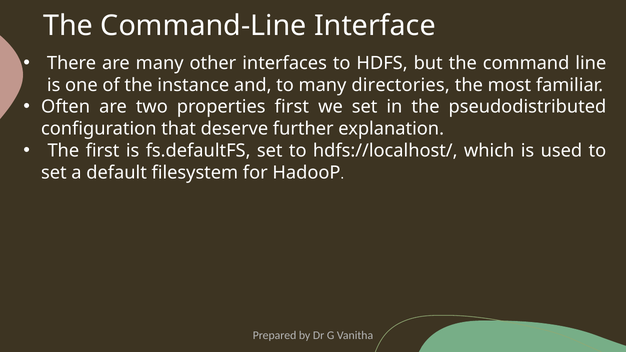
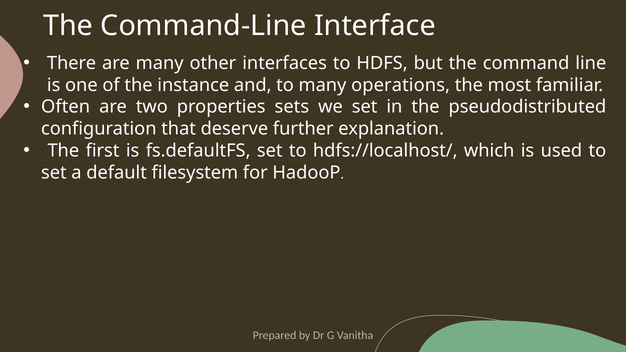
directories: directories -> operations (401, 85)
properties first: first -> sets (292, 107)
